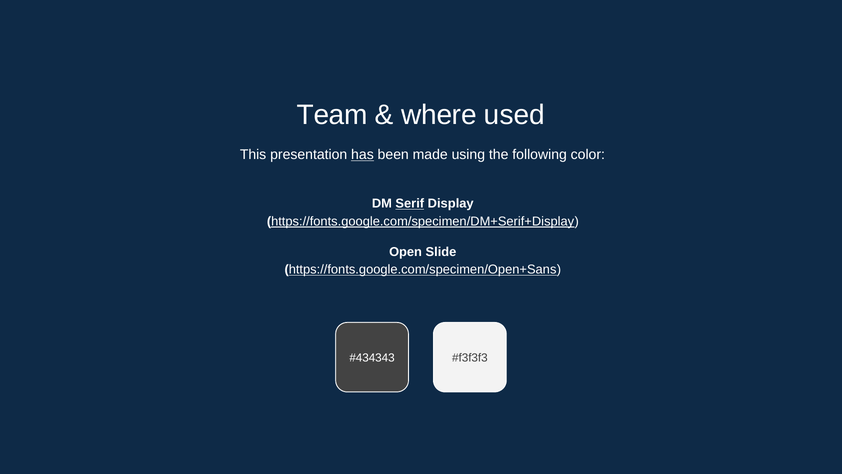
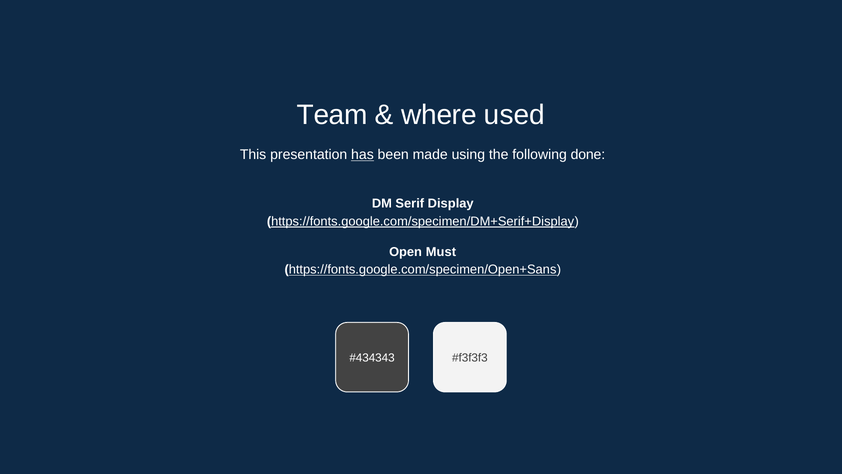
color: color -> done (588, 155)
Serif underline: present -> none (410, 203)
Slide: Slide -> Must (441, 252)
